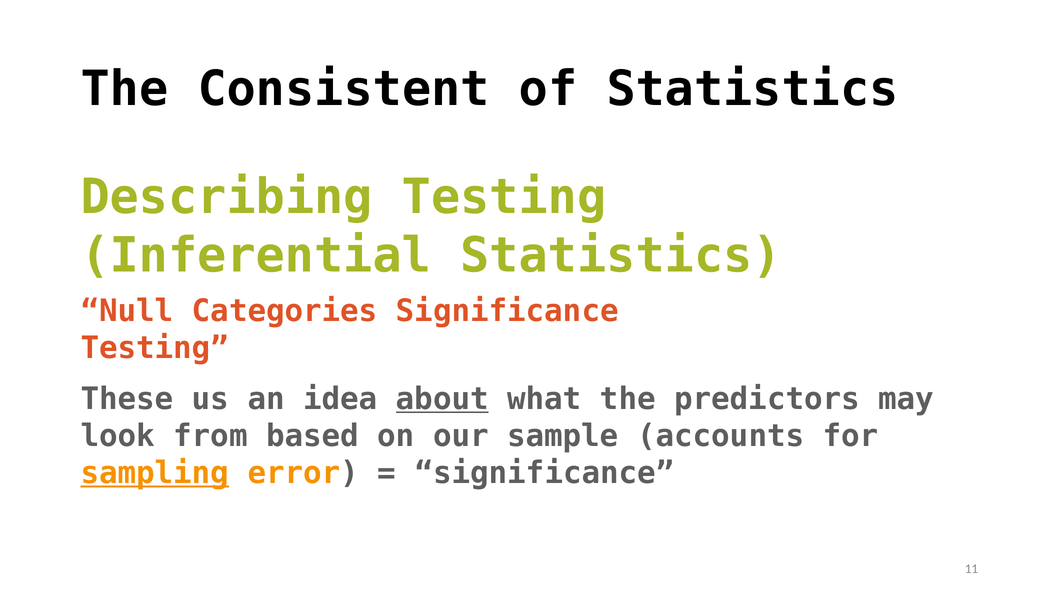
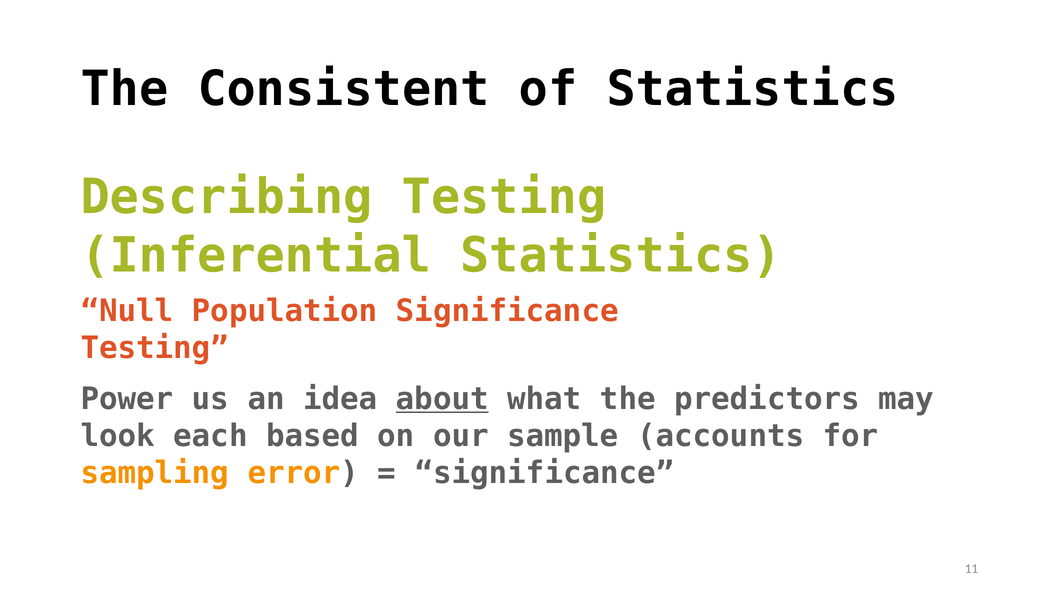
Categories: Categories -> Population (285, 311)
These: These -> Power (127, 399)
from: from -> each (210, 436)
sampling underline: present -> none (155, 473)
